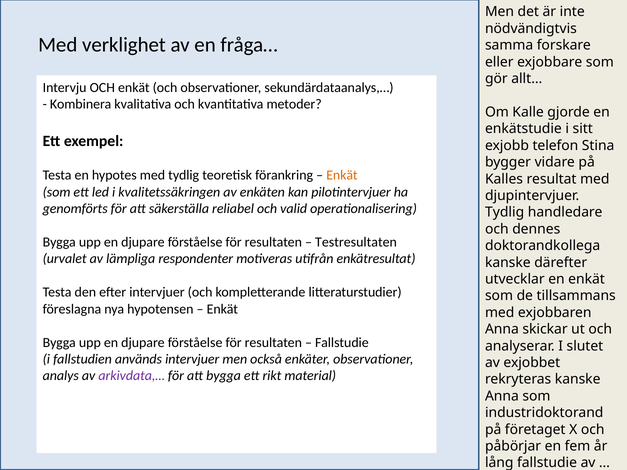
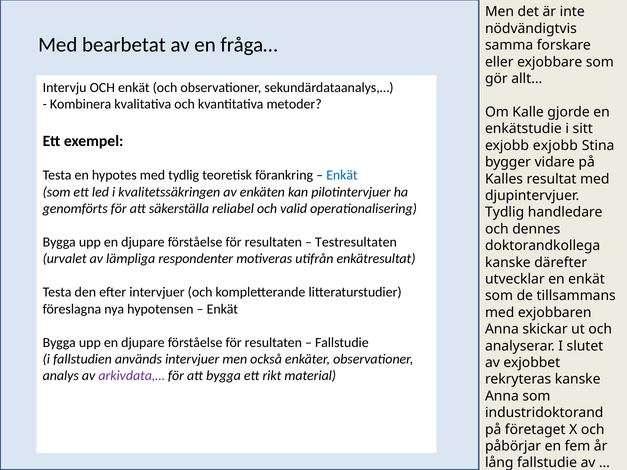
verklighet: verklighet -> bearbetat (124, 45)
exjobb telefon: telefon -> exjobb (555, 146)
Enkät colour: orange -> blue (342, 175)
